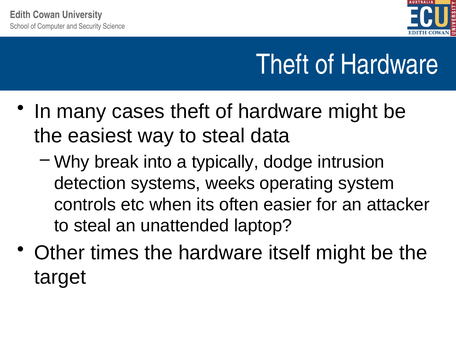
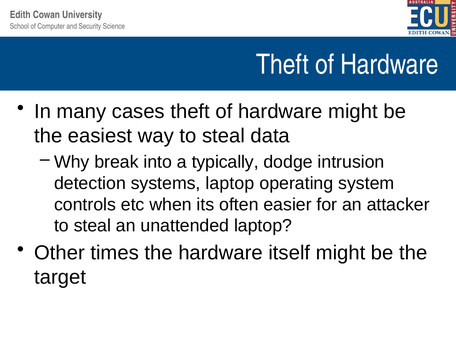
systems weeks: weeks -> laptop (230, 183)
